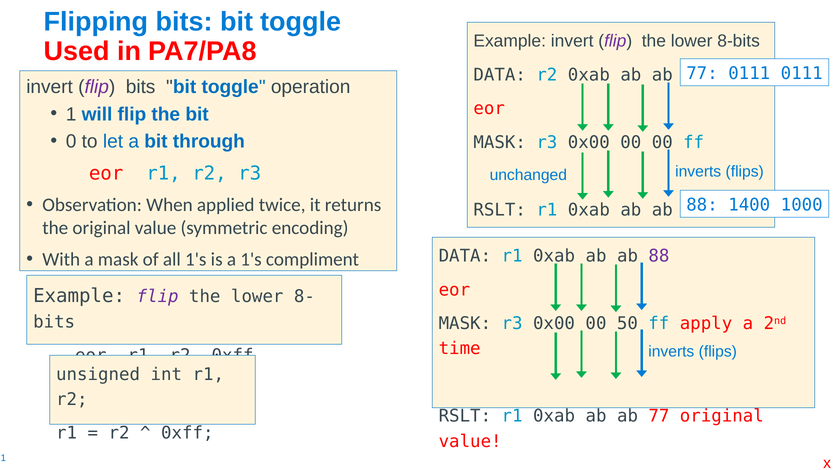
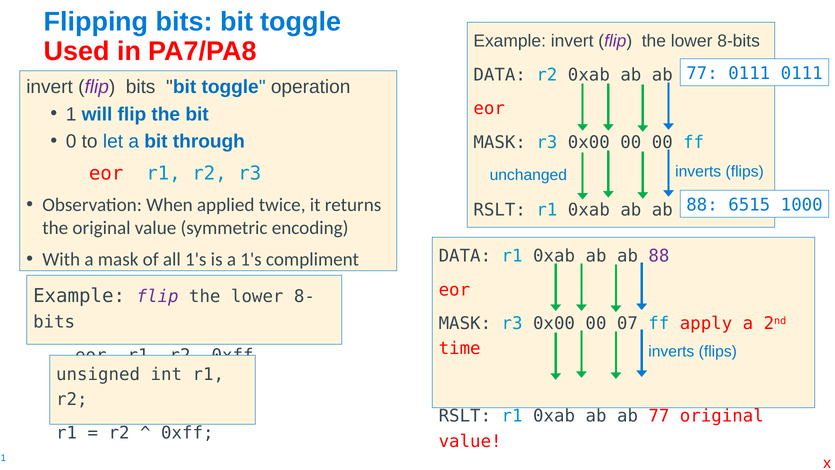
1400: 1400 -> 6515 (749, 205)
50: 50 -> 07 (627, 323)
